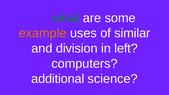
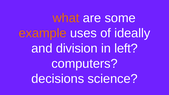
what colour: green -> orange (66, 18)
similar: similar -> ideally (132, 33)
additional: additional -> decisions (58, 79)
